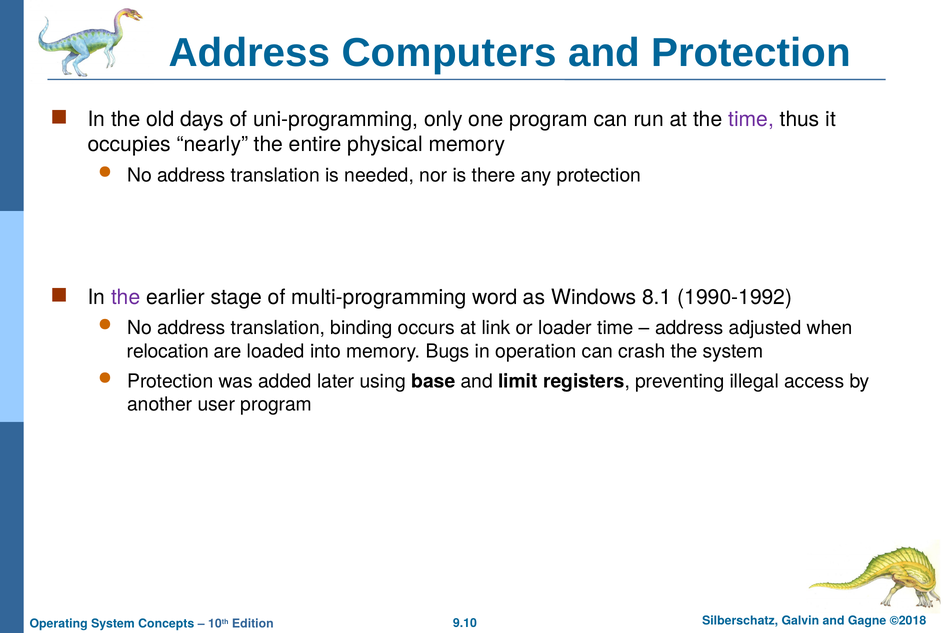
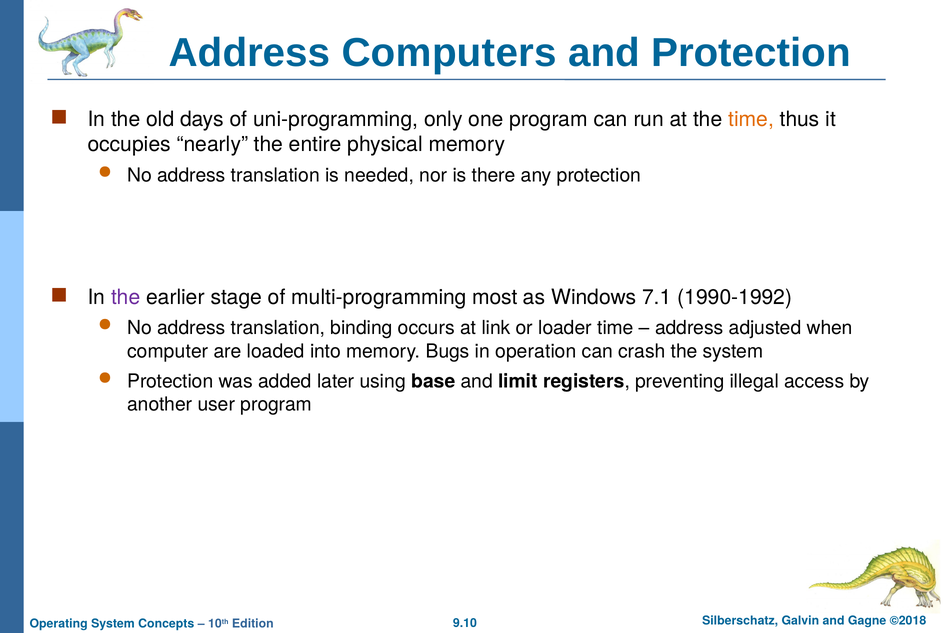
time colour: purple -> orange (751, 119)
word: word -> most (495, 297)
8.1: 8.1 -> 7.1 (657, 297)
relocation: relocation -> computer (168, 351)
